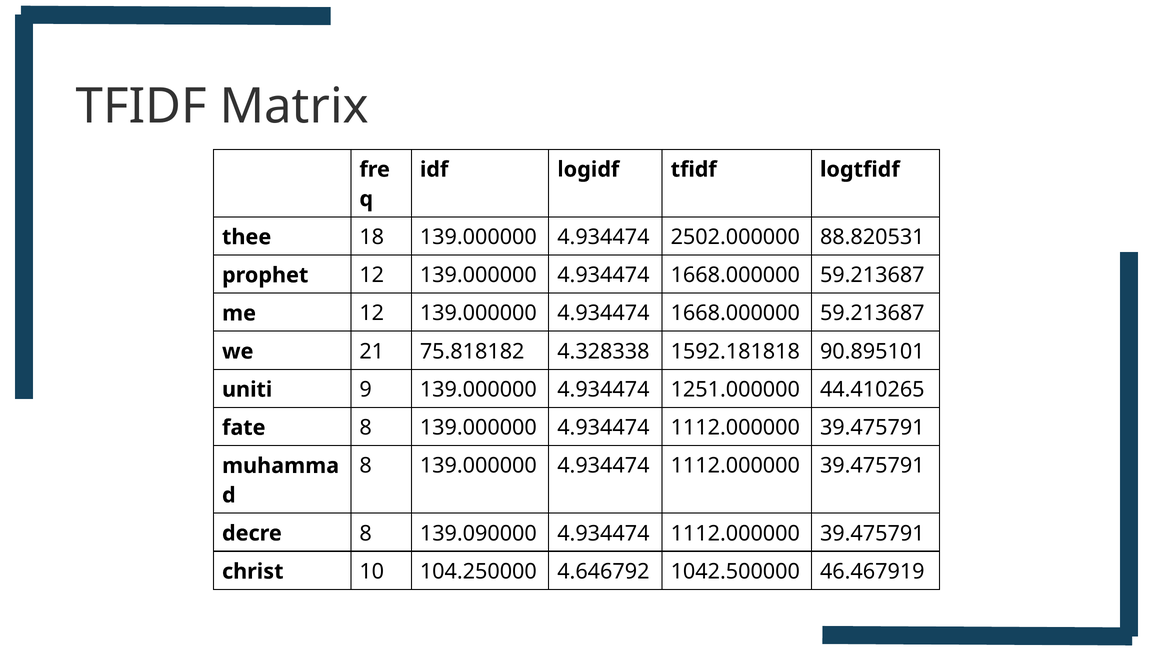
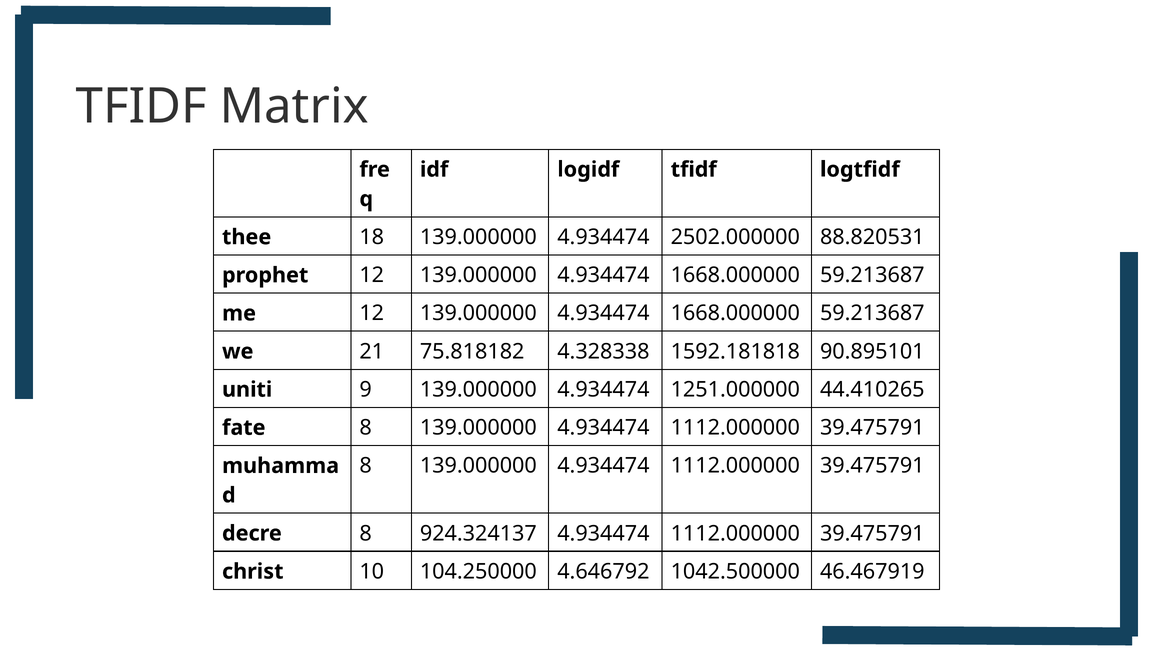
139.090000: 139.090000 -> 924.324137 (478, 533)
